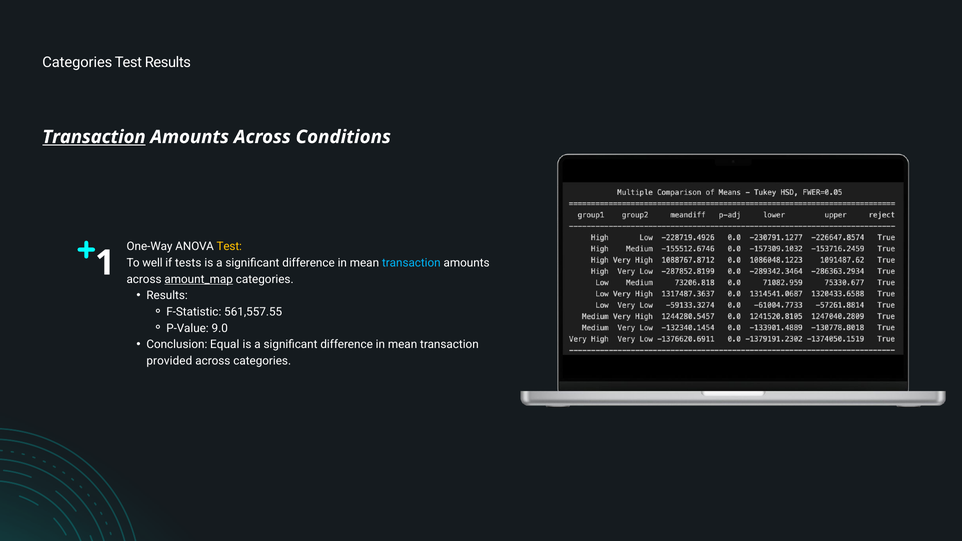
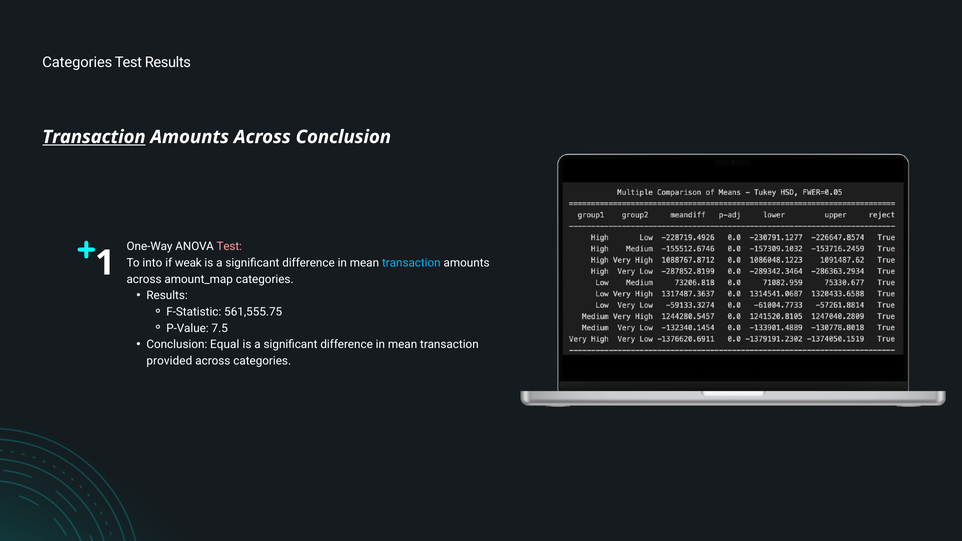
Across Conditions: Conditions -> Conclusion (343, 137)
Test colour: yellow -> pink (229, 247)
well: well -> into (152, 263)
tests: tests -> weak (188, 263)
amount_map underline: present -> none (199, 279)
561,557.55: 561,557.55 -> 561,555.75 (253, 312)
9.0: 9.0 -> 7.5 (220, 328)
